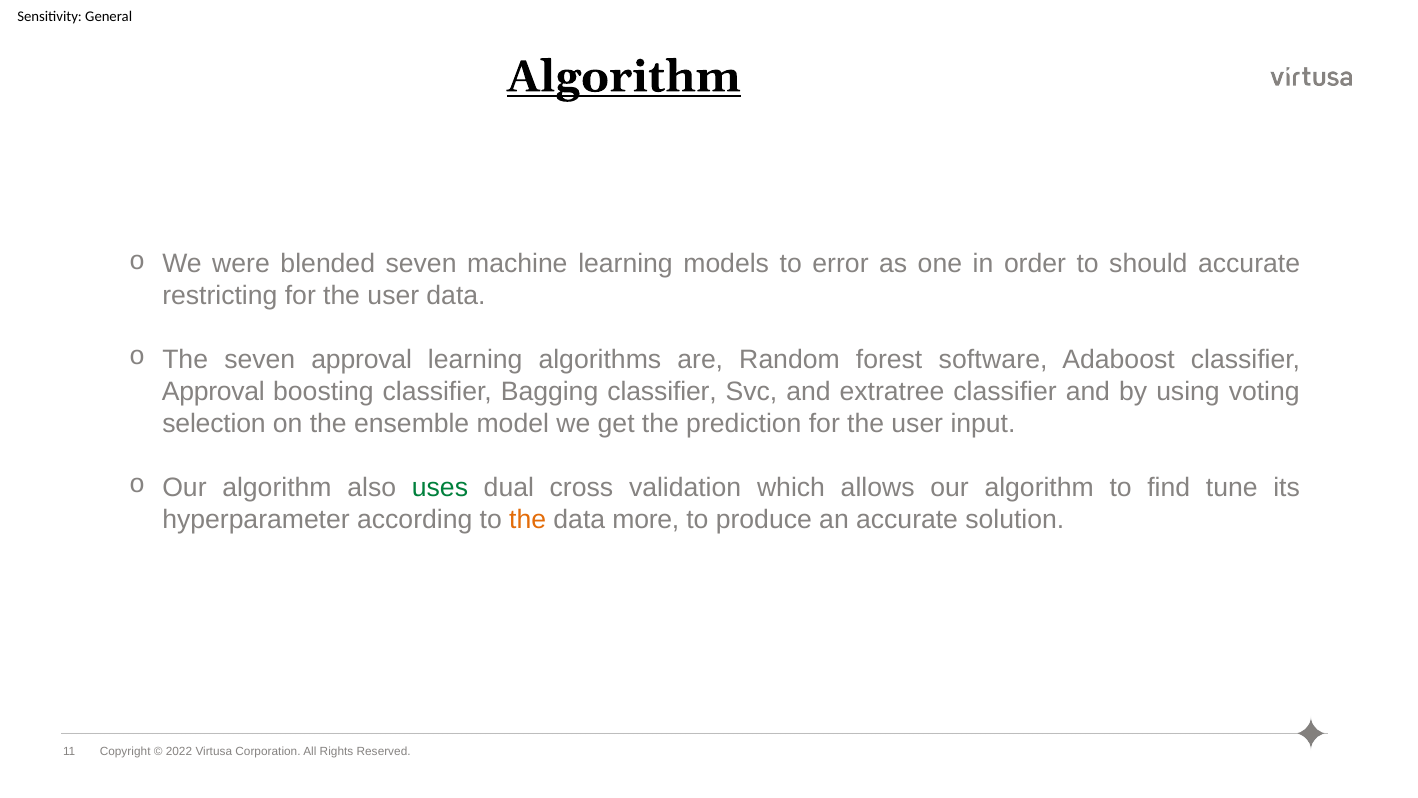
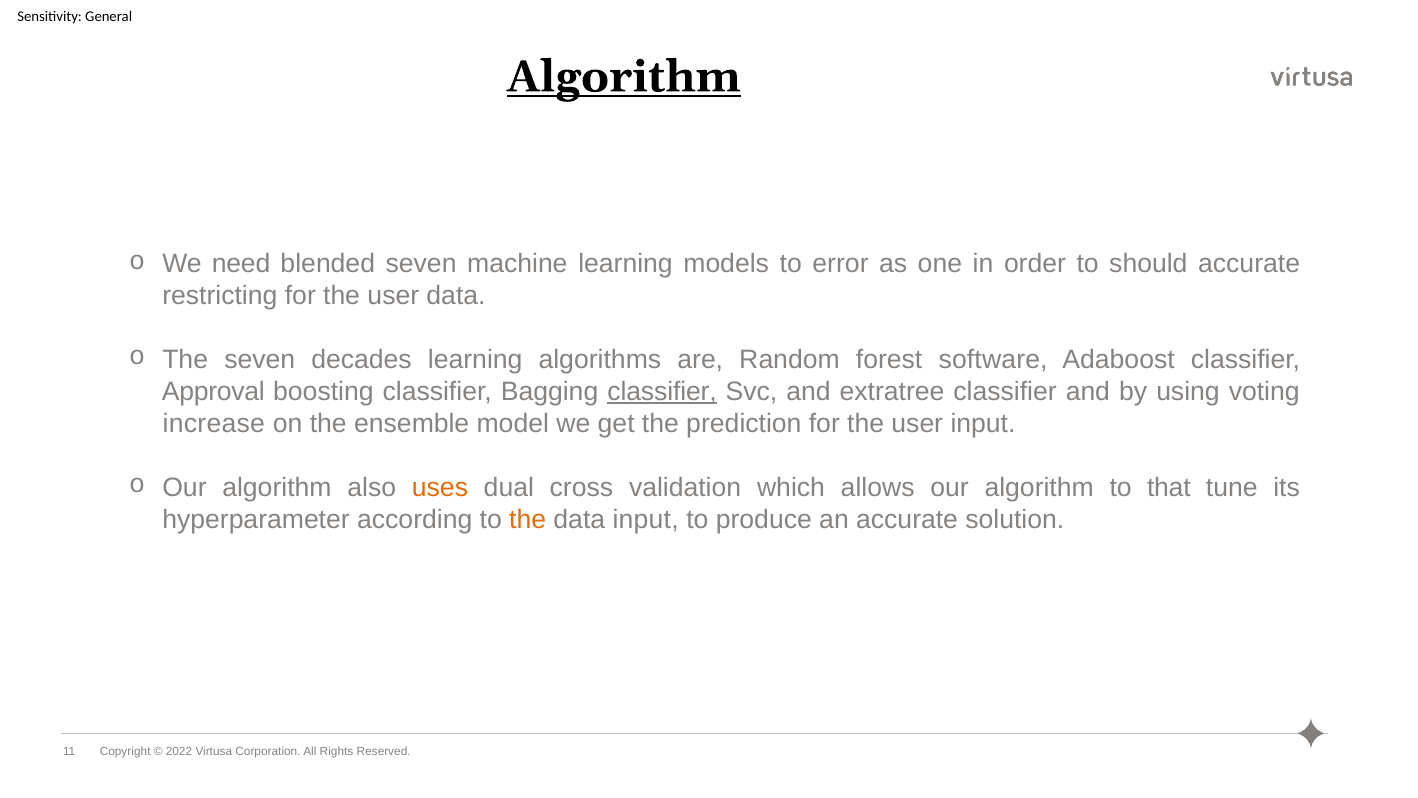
were: were -> need (241, 264)
seven approval: approval -> decades (362, 359)
classifier underline: none -> present (662, 391)
selection: selection -> increase (214, 423)
uses colour: green -> orange (440, 487)
find: find -> that (1169, 487)
data more: more -> input (646, 519)
